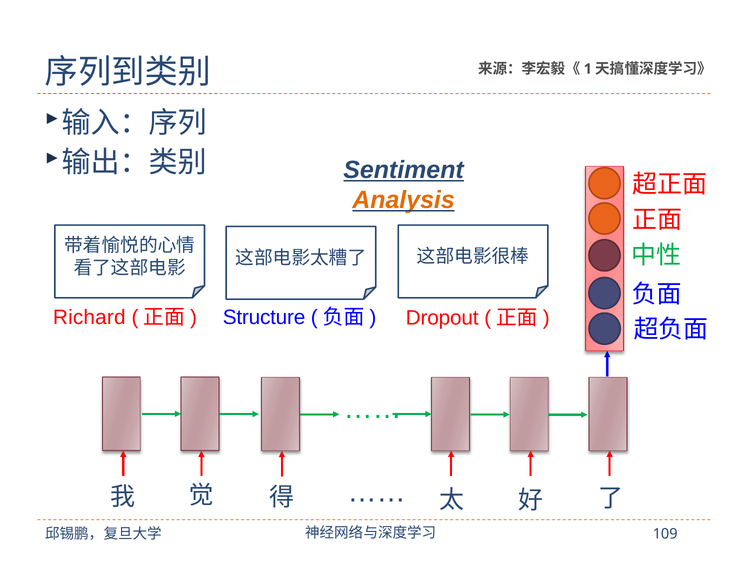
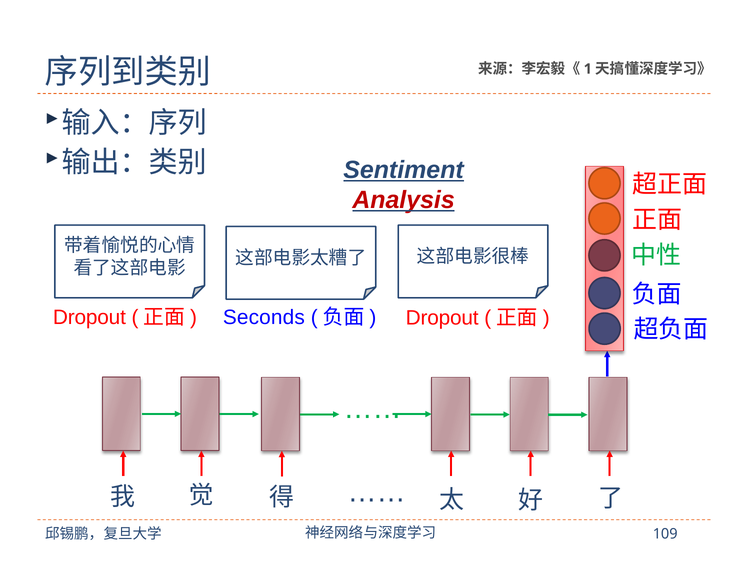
Analysis colour: orange -> red (404, 200)
Richard: Richard -> Dropout (89, 317)
Structure: Structure -> Seconds (264, 317)
